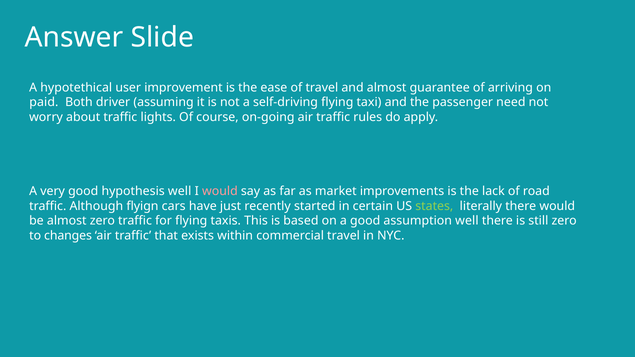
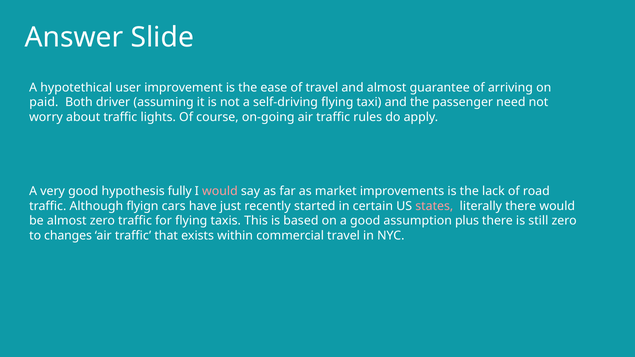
hypothesis well: well -> fully (180, 191)
states colour: light green -> pink (434, 206)
assumption well: well -> plus (467, 221)
